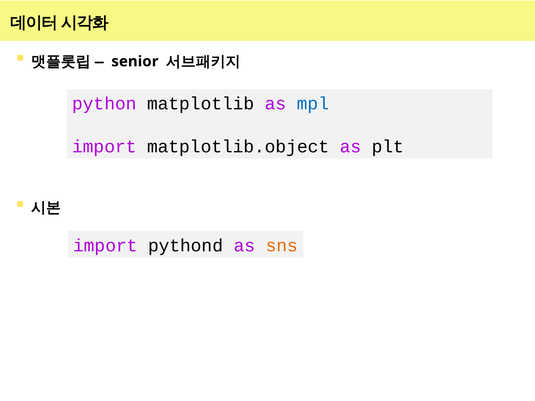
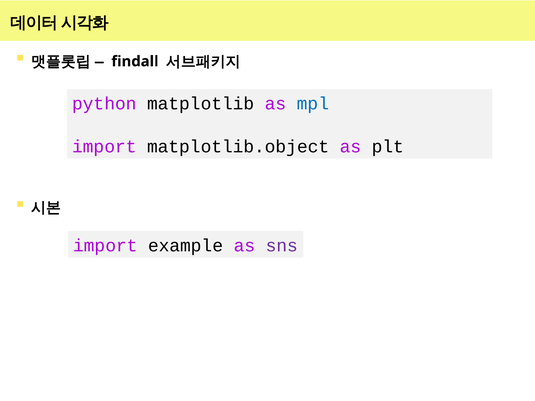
senior: senior -> findall (135, 61)
pythond: pythond -> example (186, 246)
sns colour: orange -> purple (282, 246)
